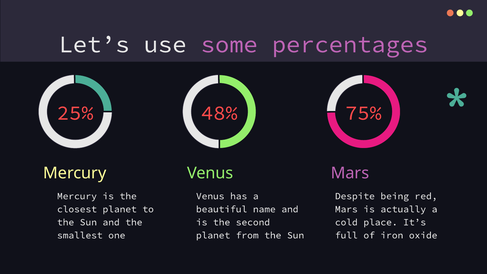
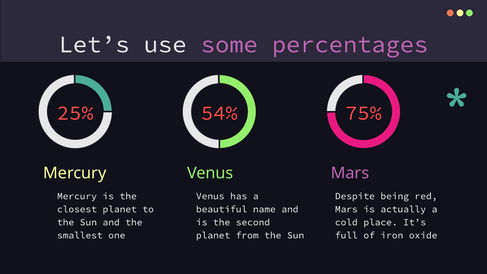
48%: 48% -> 54% (219, 113)
